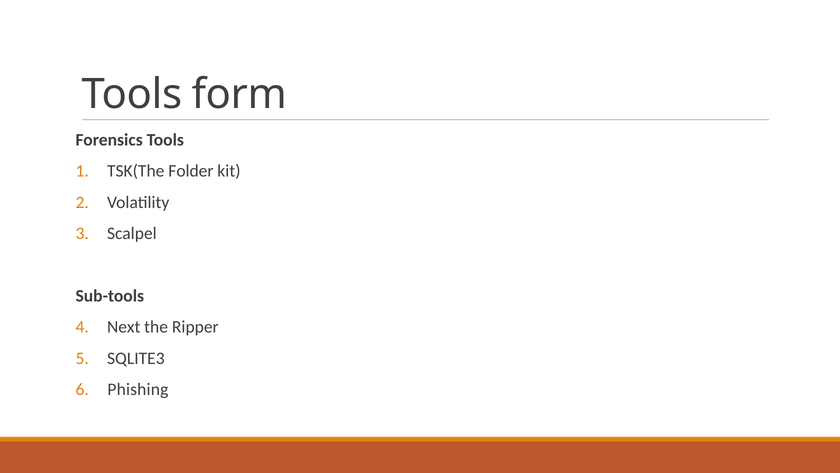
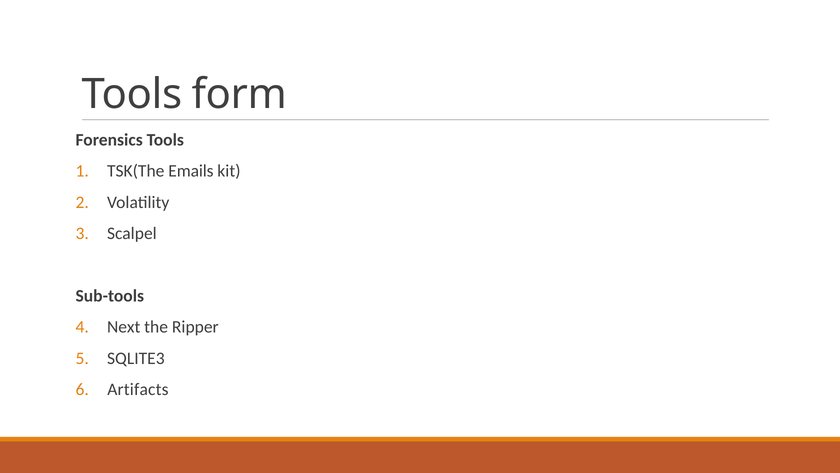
Folder: Folder -> Emails (191, 171)
Phishing: Phishing -> Artifacts (138, 389)
